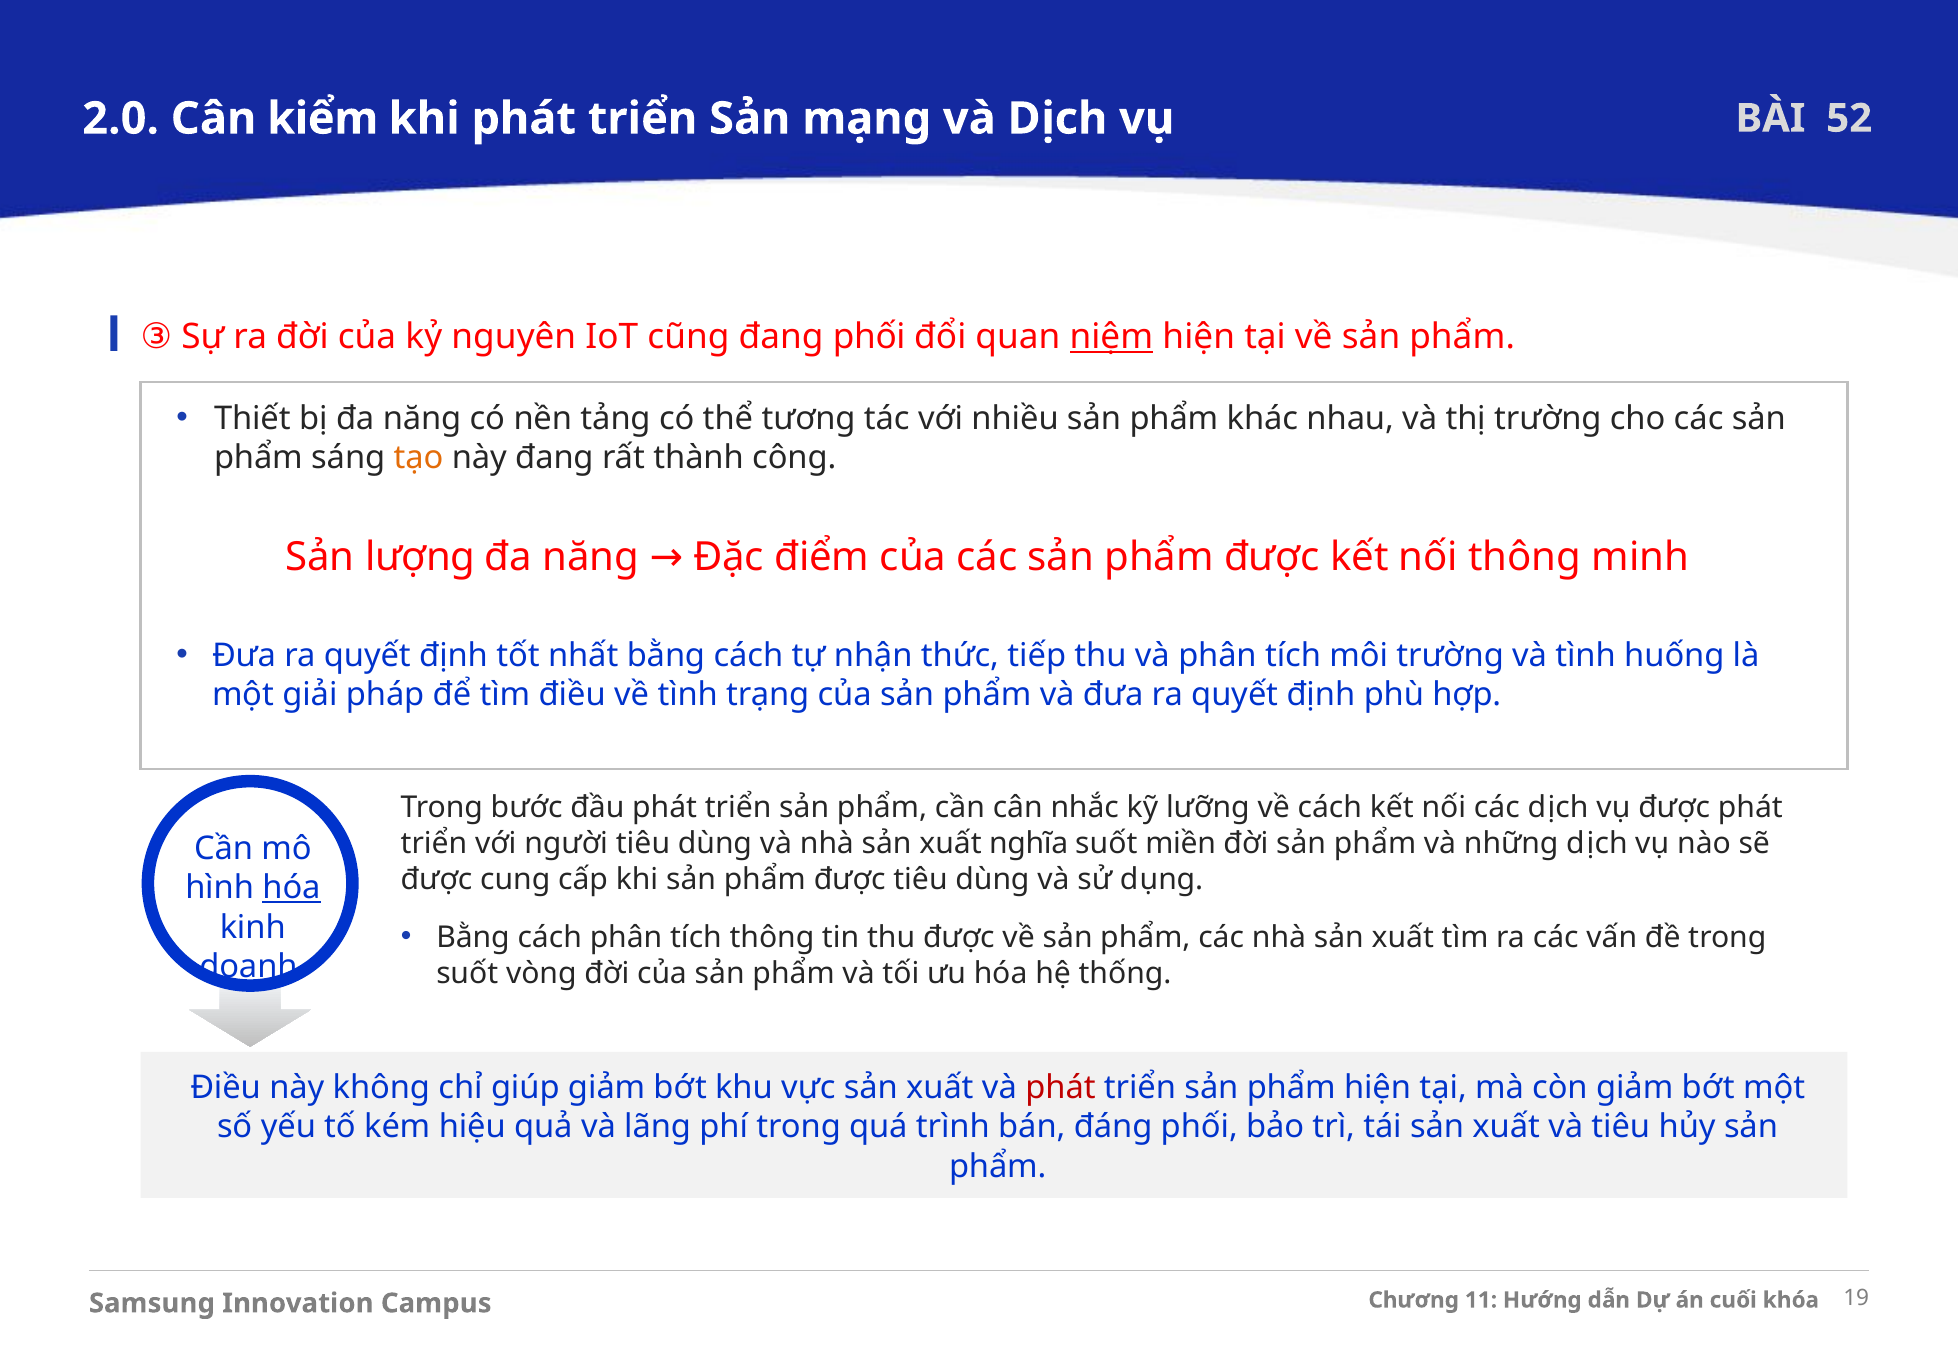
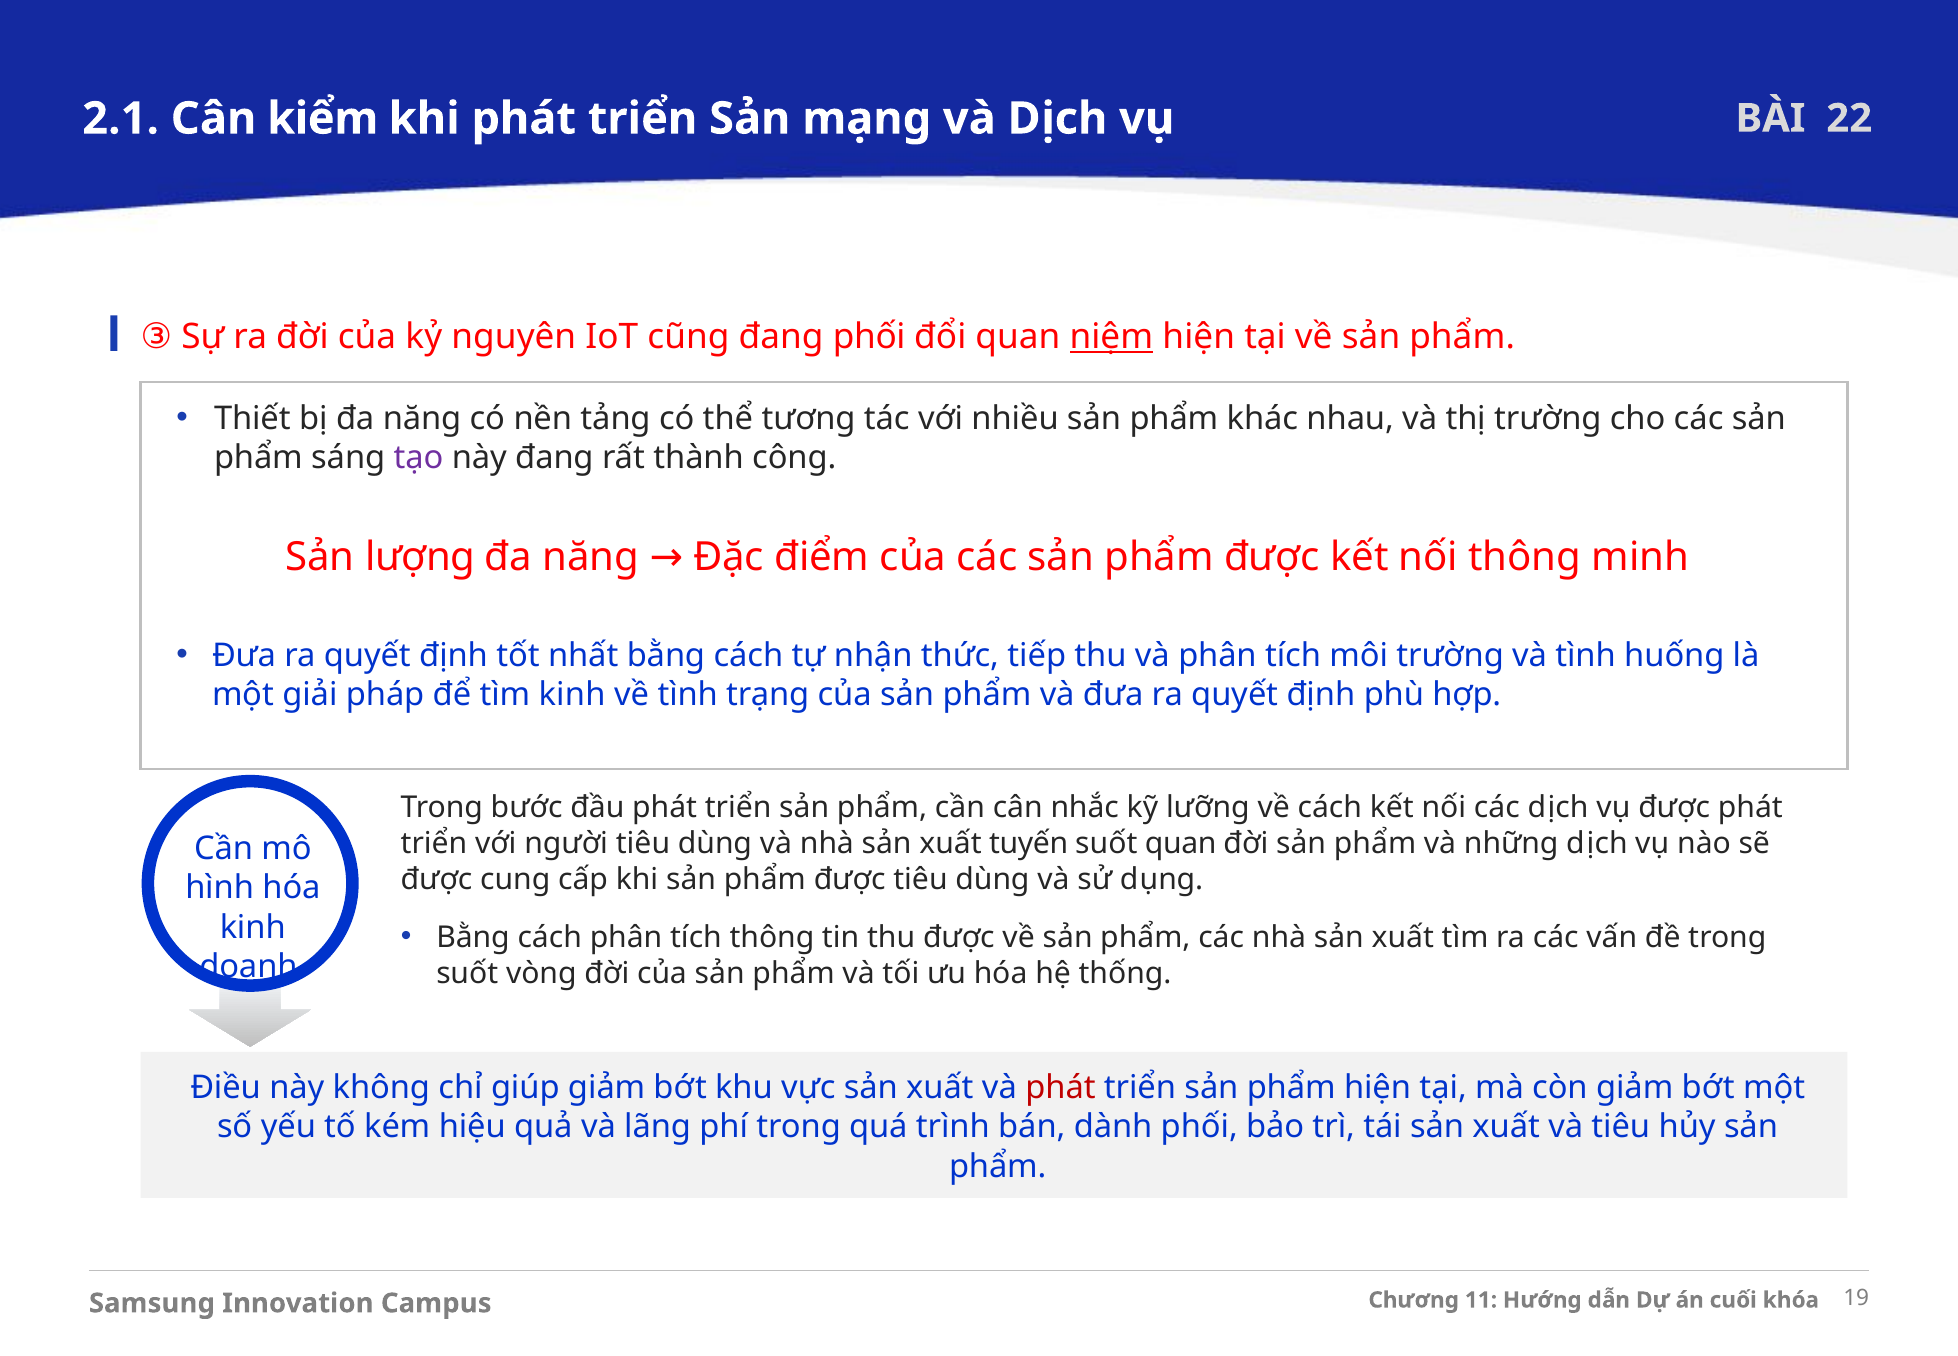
2.0: 2.0 -> 2.1 (121, 119)
52: 52 -> 22 (1849, 118)
tạo colour: orange -> purple (418, 458)
tìm điều: điều -> kinh (572, 695)
nghĩa: nghĩa -> tuyến (1029, 844)
suốt miền: miền -> quan (1181, 844)
hóa underline: present -> none (291, 888)
đáng: đáng -> dành (1113, 1127)
